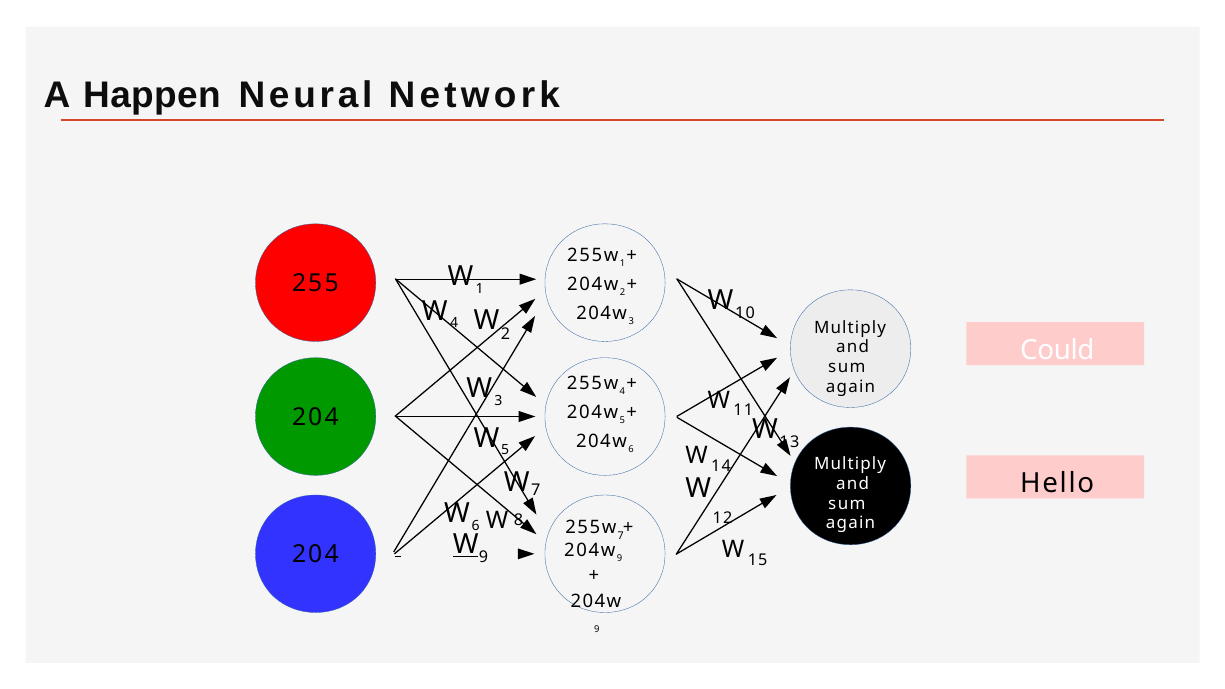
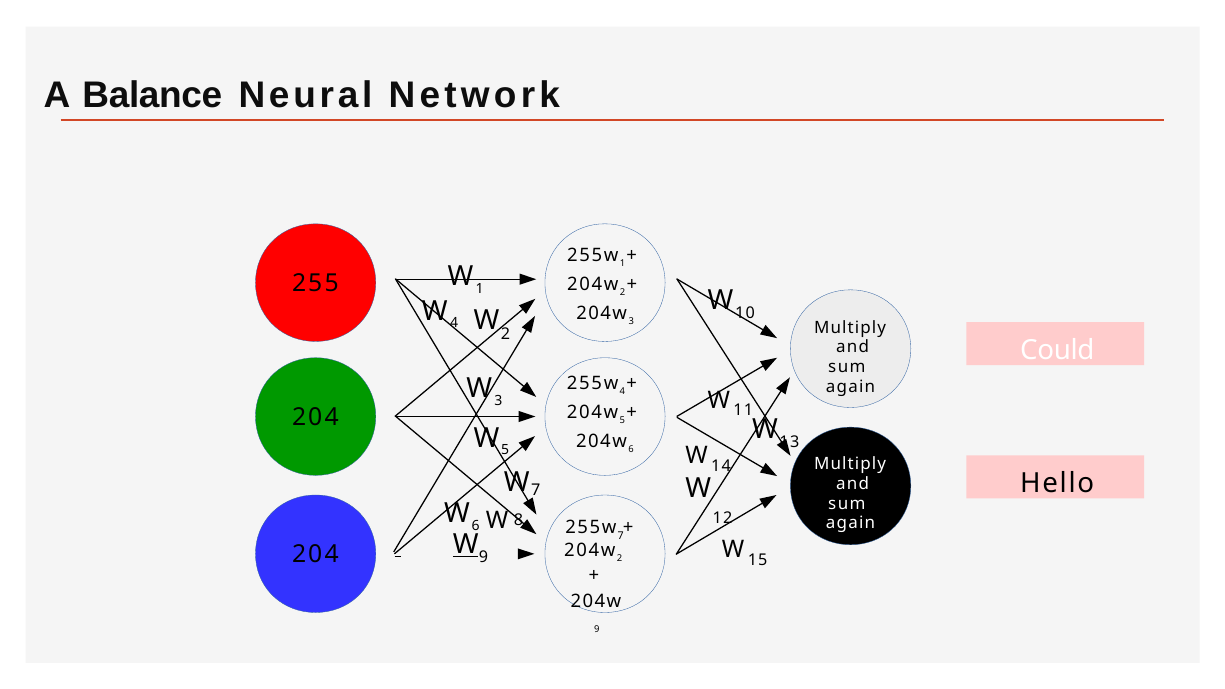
Happen: Happen -> Balance (152, 96)
9: 9 -> 2 (620, 559)
